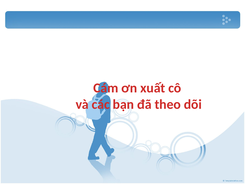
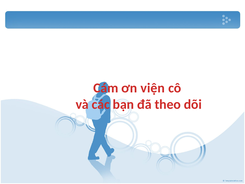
xuất: xuất -> viện (153, 88)
